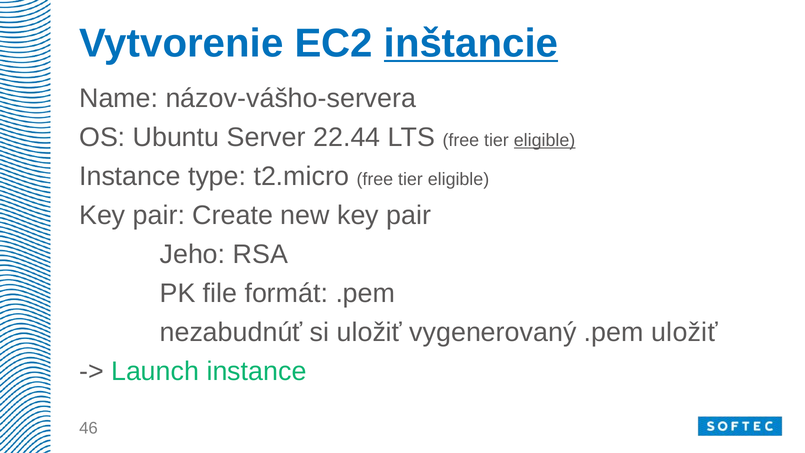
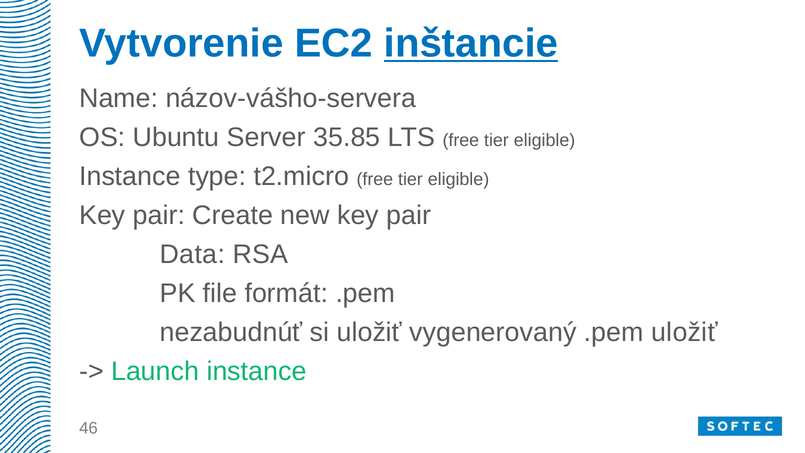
22.44: 22.44 -> 35.85 (347, 137)
eligible underline: present -> none (545, 140)
Jeho: Jeho -> Data (192, 254)
